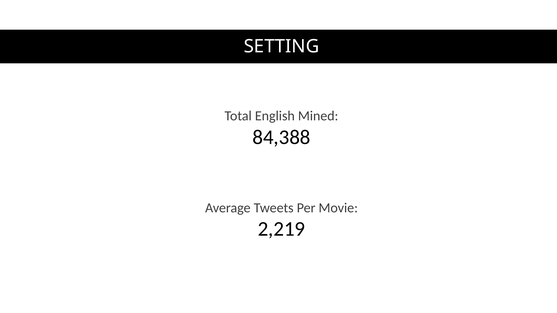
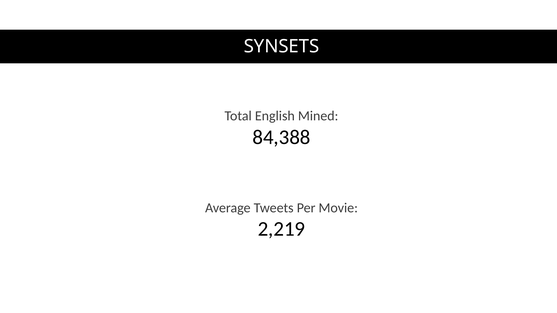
SETTING: SETTING -> SYNSETS (282, 46)
